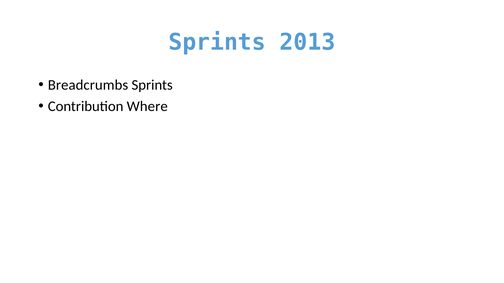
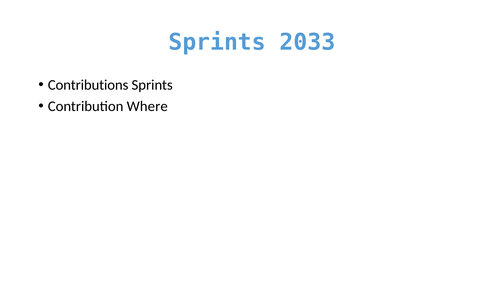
2013: 2013 -> 2033 (307, 42)
Breadcrumbs: Breadcrumbs -> Contributions (88, 85)
